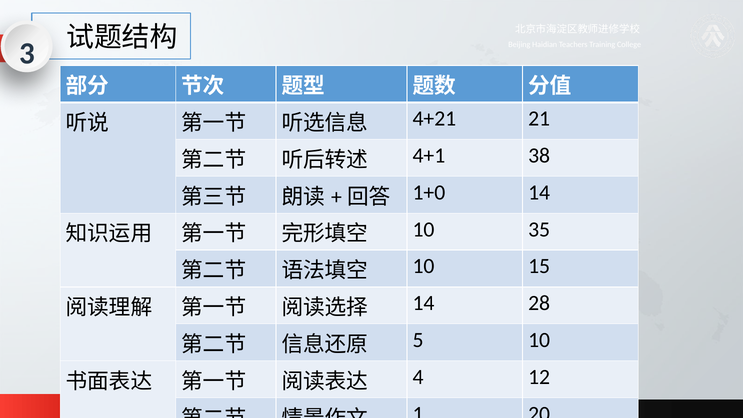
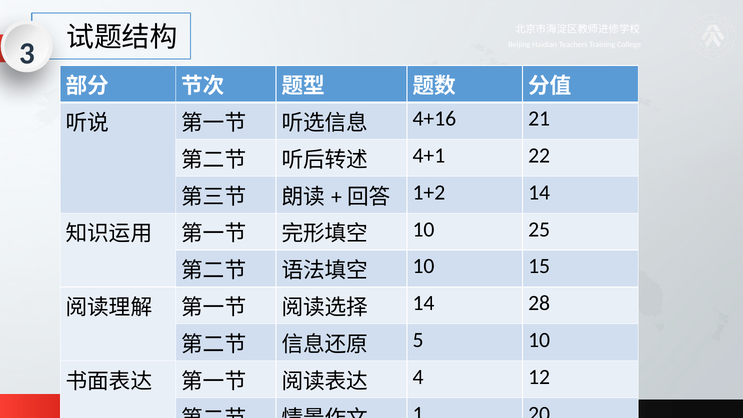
4+21: 4+21 -> 4+16 (434, 119)
38: 38 -> 22 (539, 156)
1+0: 1+0 -> 1+2 (429, 192)
35: 35 -> 25 (539, 229)
